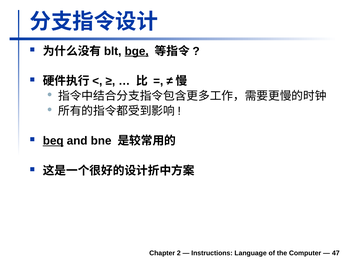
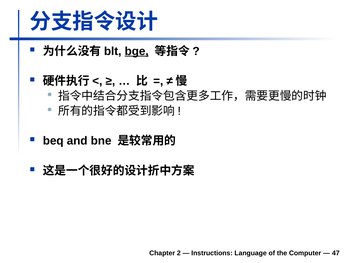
beq underline: present -> none (53, 141)
